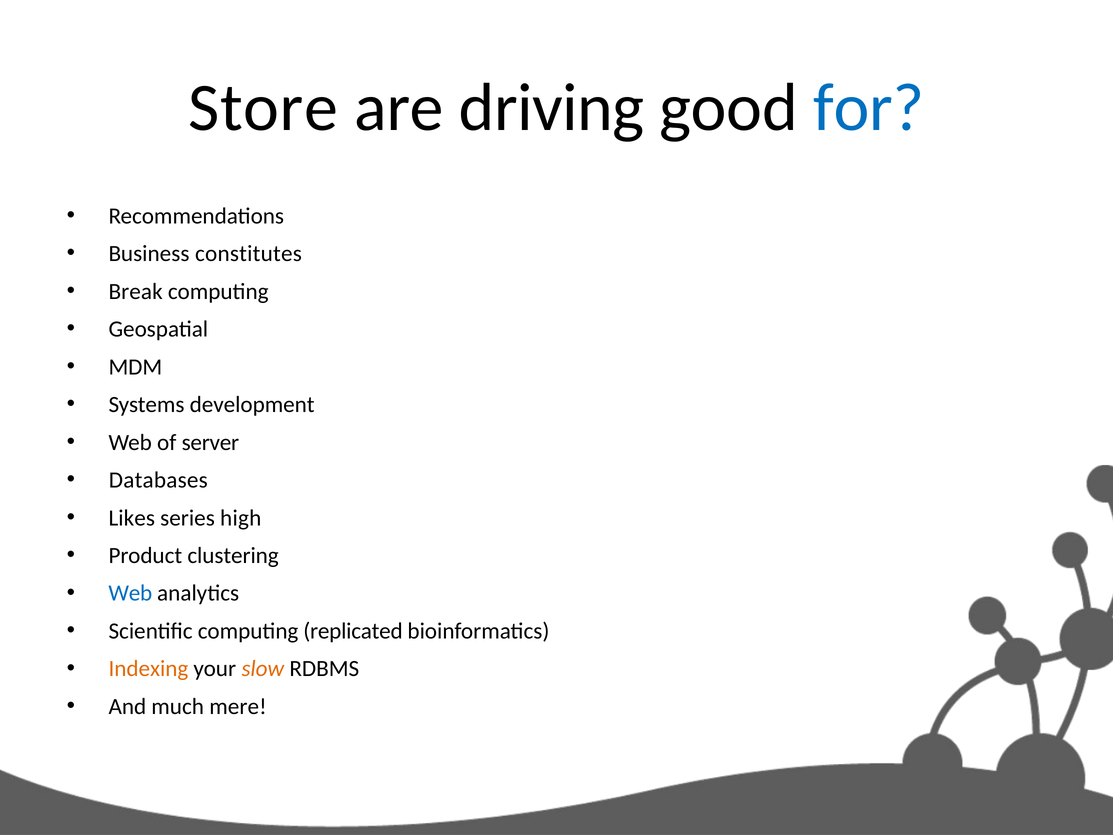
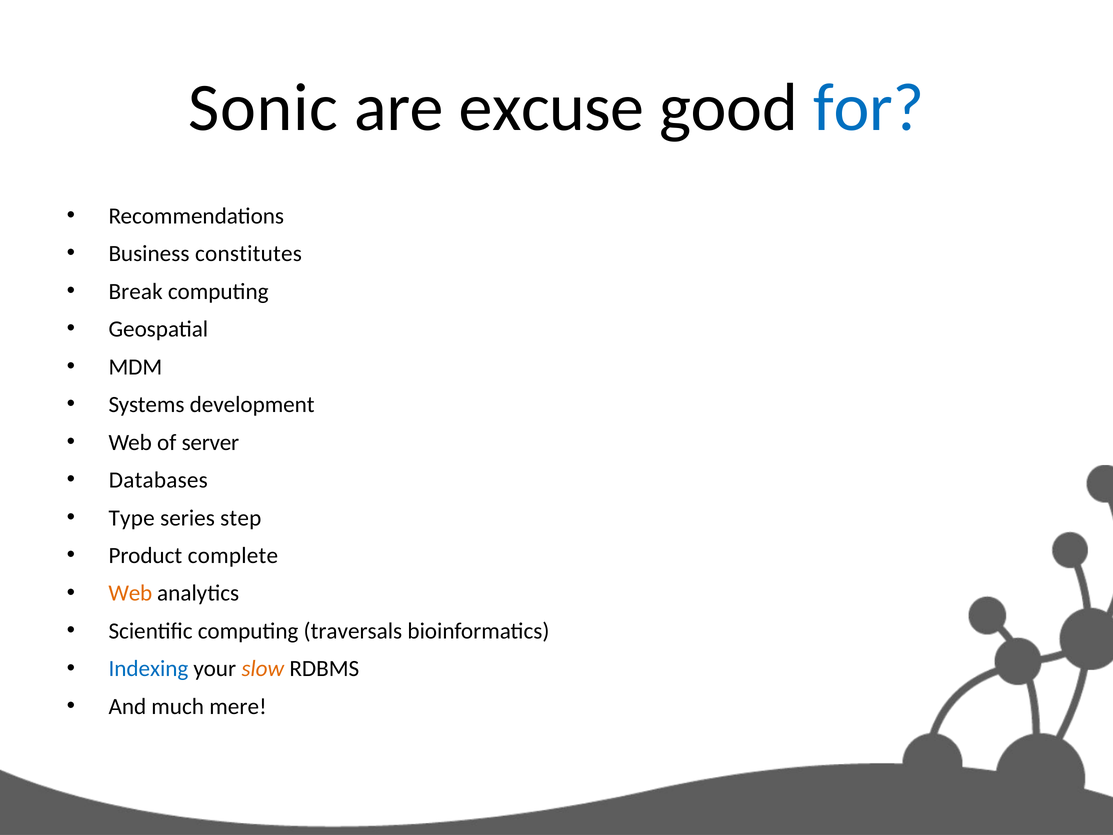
Store: Store -> Sonic (263, 108)
driving: driving -> excuse (552, 108)
Likes: Likes -> Type (132, 518)
high: high -> step (241, 518)
clustering: clustering -> complete (233, 555)
Web colour: blue -> orange (130, 593)
replicated: replicated -> traversals (353, 631)
Indexing colour: orange -> blue (148, 669)
